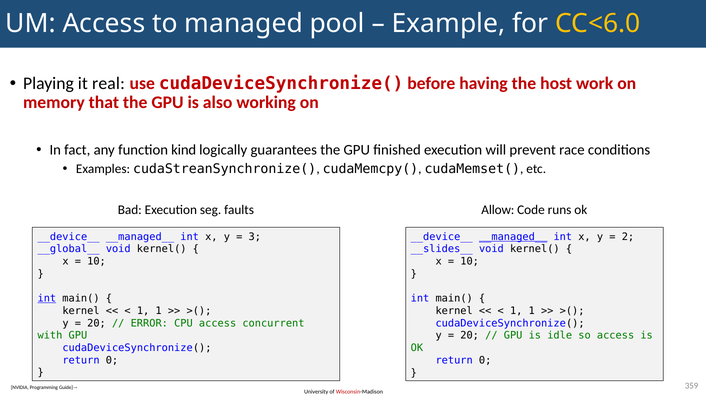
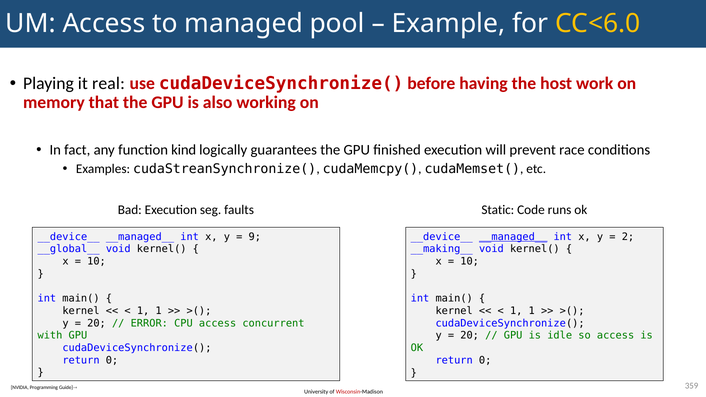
Allow: Allow -> Static (498, 210)
3: 3 -> 9 (255, 237)
__slides__: __slides__ -> __making__ (442, 249)
int underline: present -> none (47, 298)
